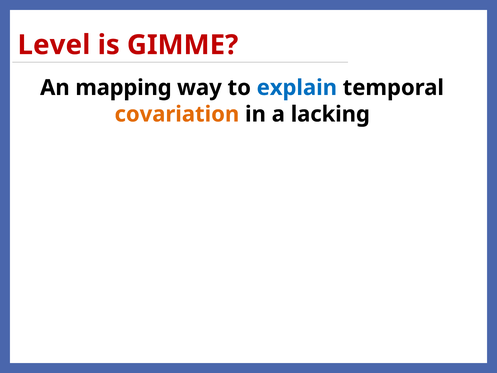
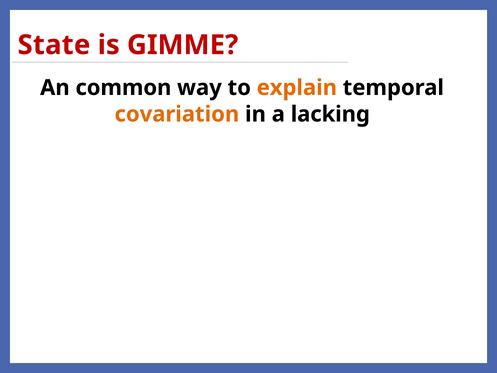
Level: Level -> State (54, 45)
mapping: mapping -> common (123, 88)
explain colour: blue -> orange (297, 88)
